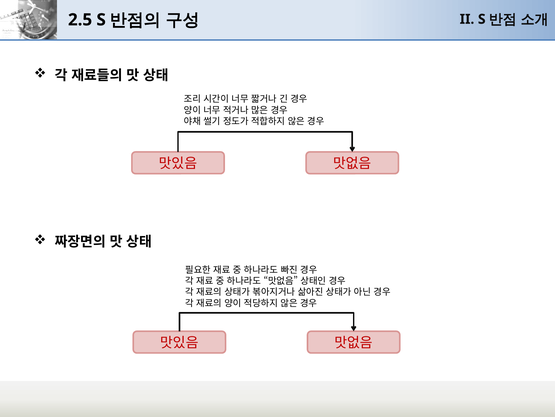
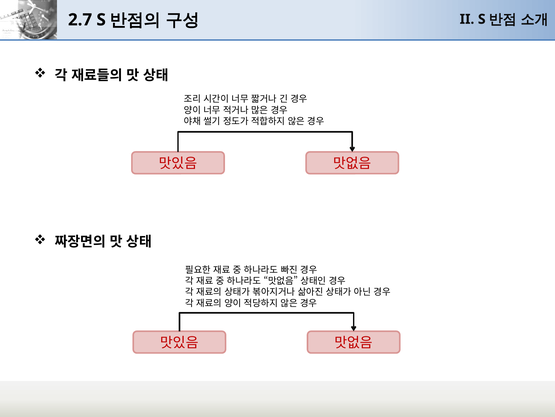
2.5: 2.5 -> 2.7 (80, 20)
